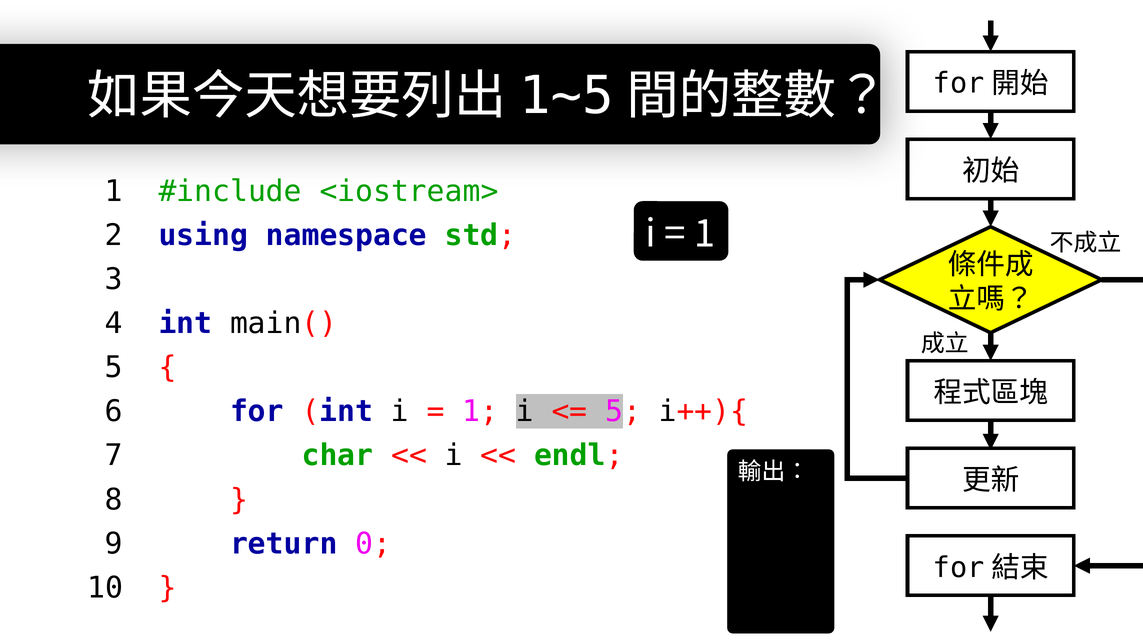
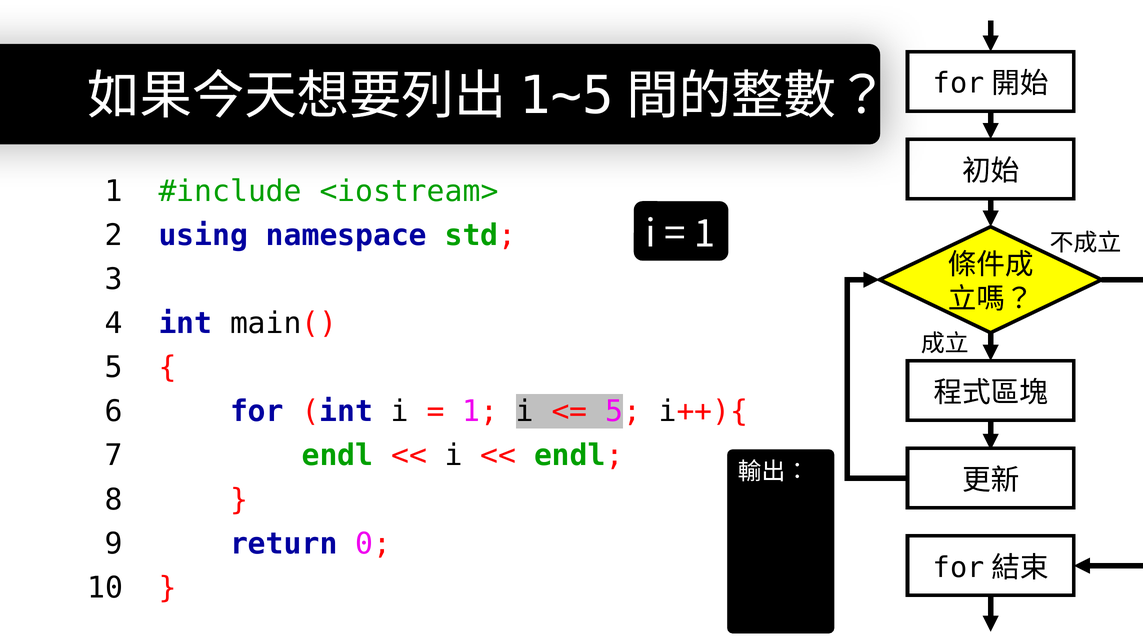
7 char: char -> endl (338, 456)
